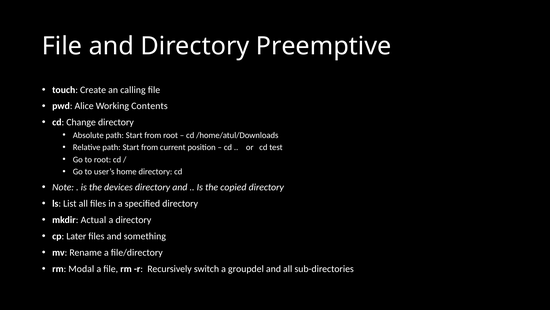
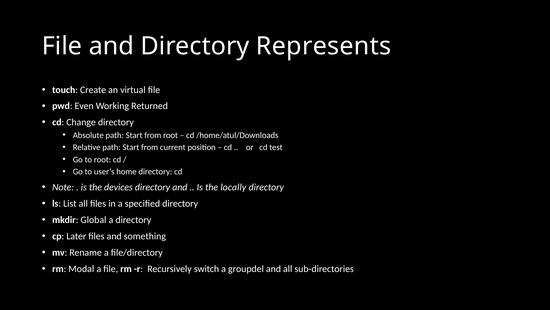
Preemptive: Preemptive -> Represents (324, 46)
calling: calling -> virtual (133, 90)
Alice: Alice -> Even (84, 106)
Contents: Contents -> Returned (150, 106)
copied: copied -> locally (233, 187)
Actual: Actual -> Global (93, 219)
